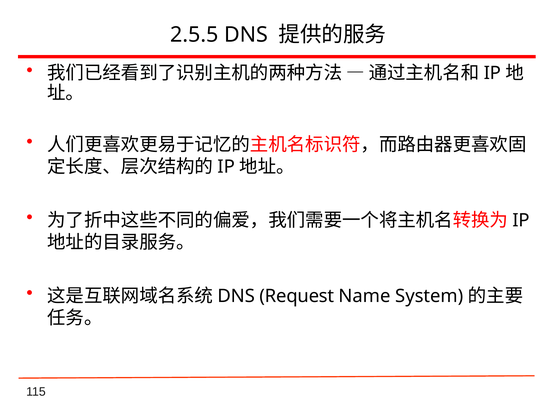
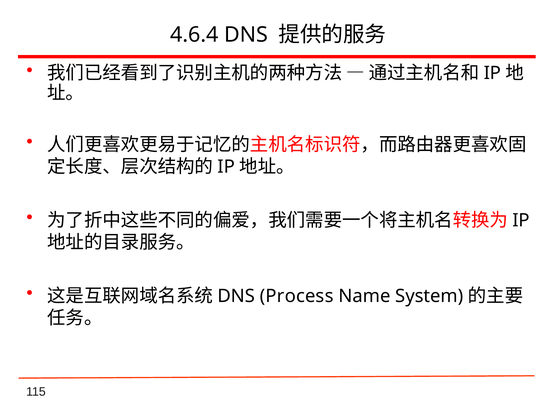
2.5.5: 2.5.5 -> 4.6.4 (194, 35)
Request: Request -> Process (297, 296)
